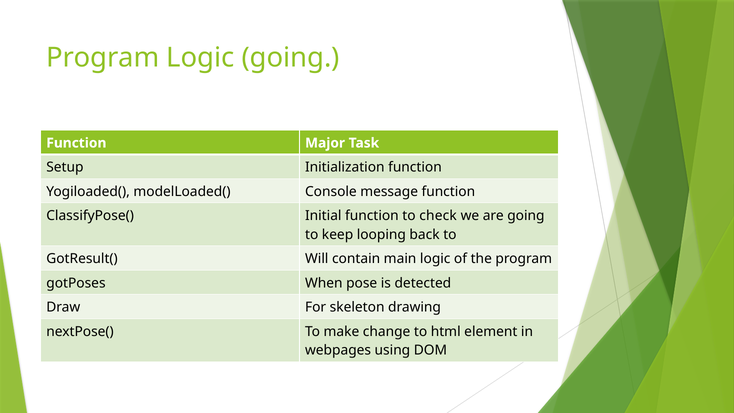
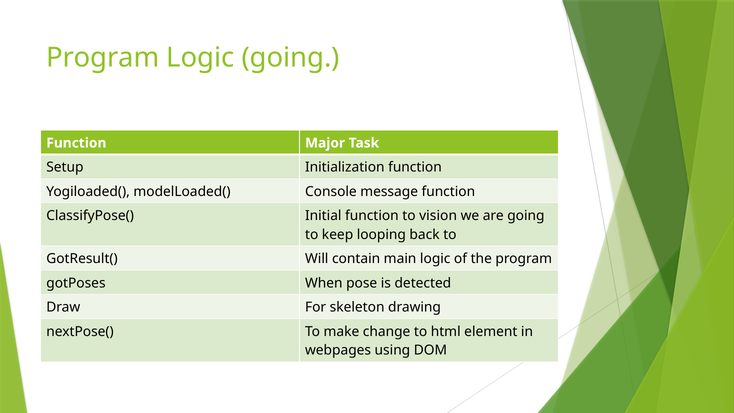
check: check -> vision (438, 216)
